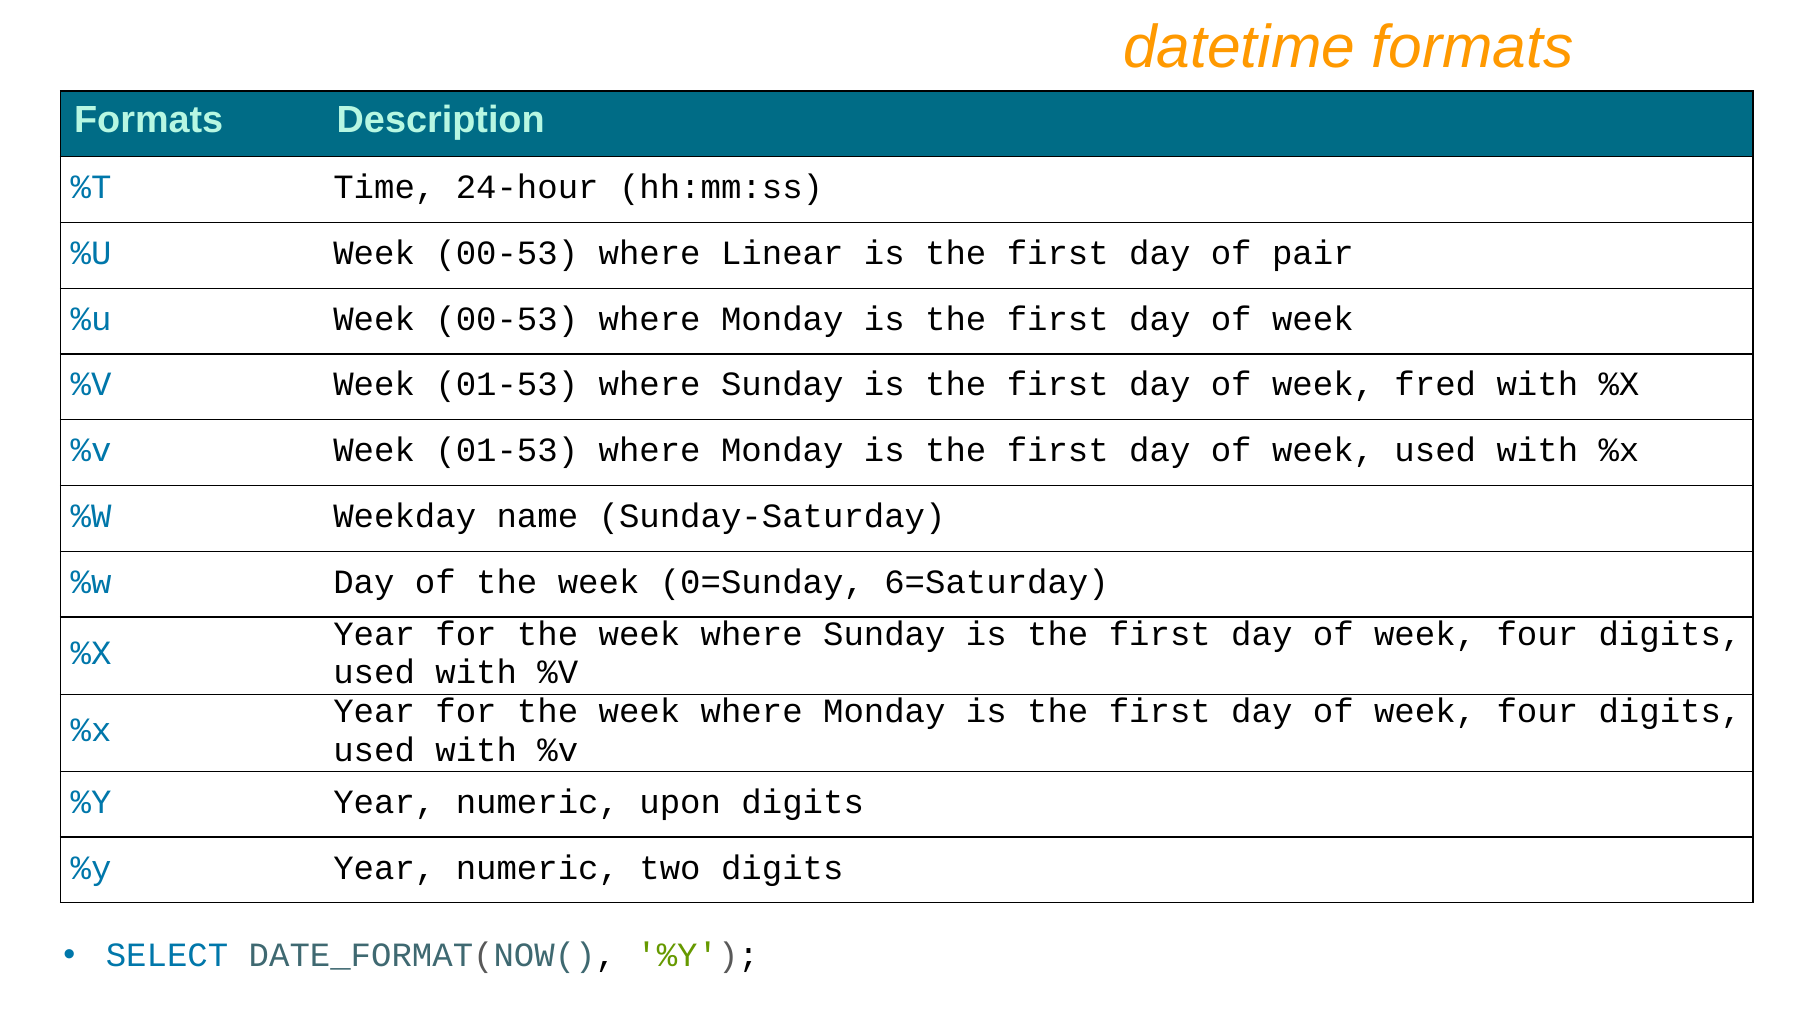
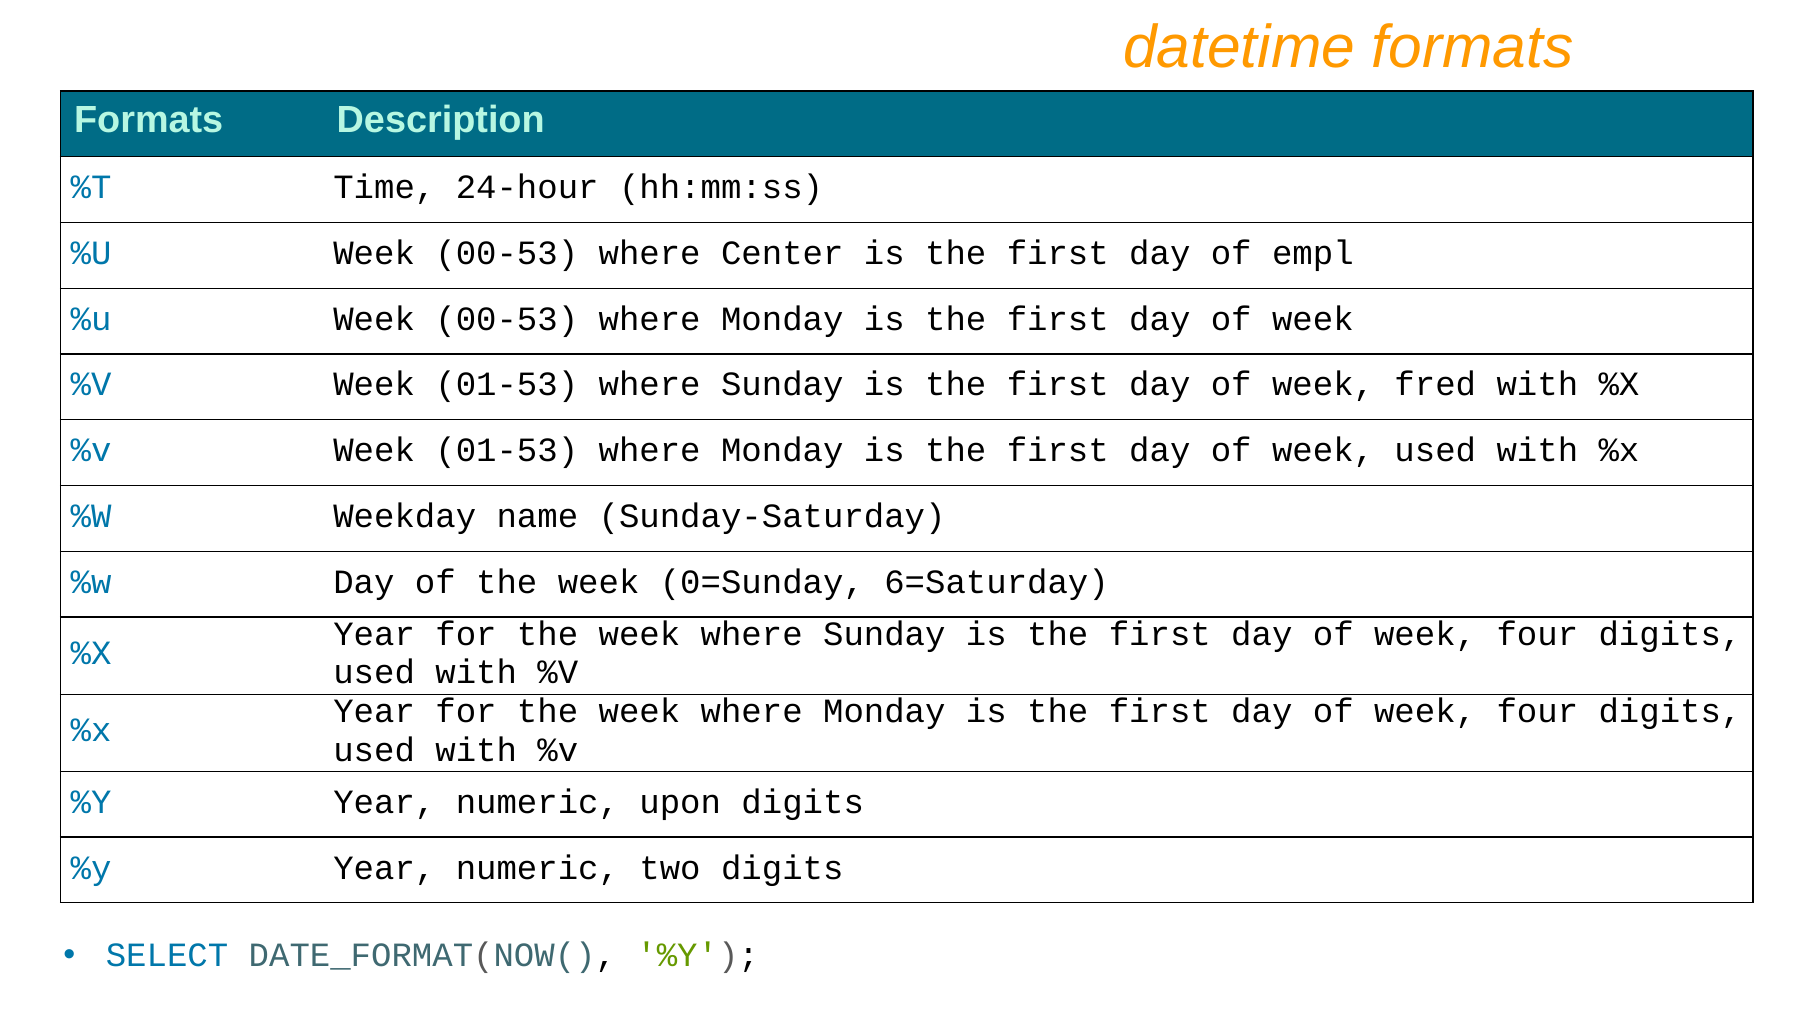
Linear: Linear -> Center (782, 253)
pair: pair -> empl (1313, 253)
